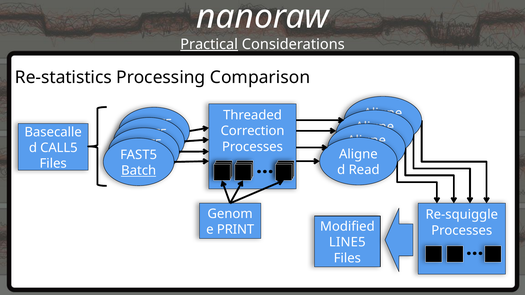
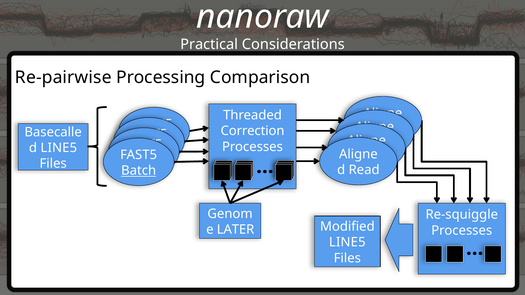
Practical underline: present -> none (209, 44)
Re-statistics: Re-statistics -> Re-pairwise (63, 77)
CALL5: CALL5 -> LINE5 (59, 148)
PRINT: PRINT -> LATER (236, 230)
